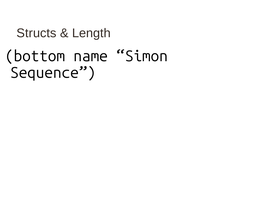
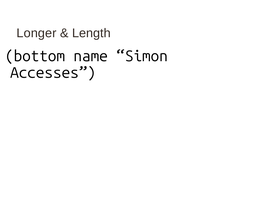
Structs: Structs -> Longer (37, 33)
Sequence: Sequence -> Accesses (53, 73)
